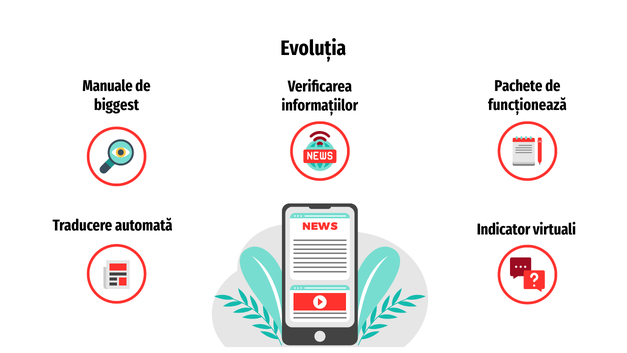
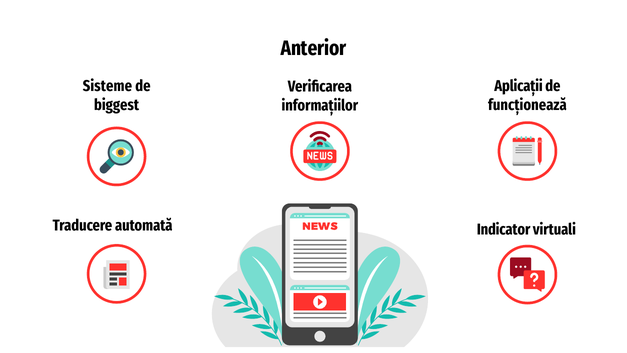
Evoluția: Evoluția -> Anterior (314, 48)
Manuale: Manuale -> Sisteme (107, 86)
Pachete: Pachete -> Aplicații (518, 86)
